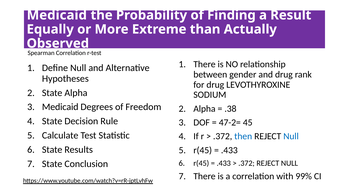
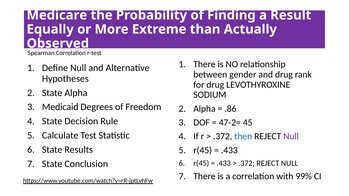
Medicaid: Medicaid -> Medicare (57, 15)
.38: .38 -> .86 (230, 109)
Null colour: blue -> purple (291, 137)
